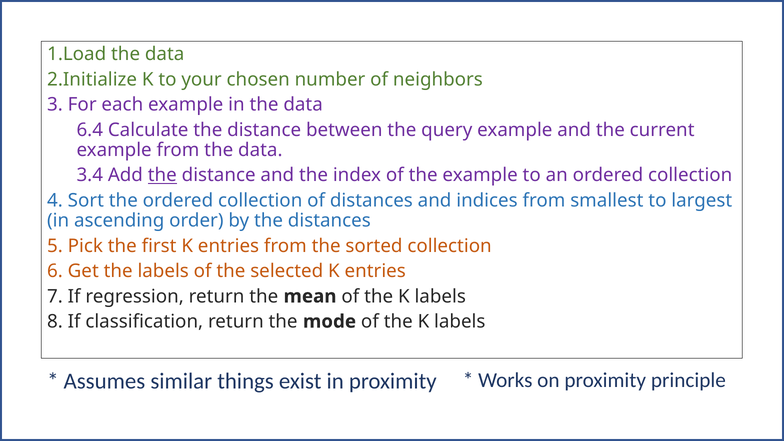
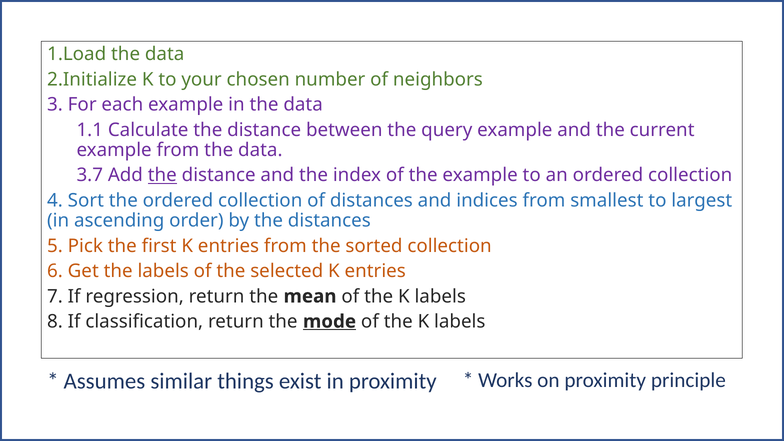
6.4: 6.4 -> 1.1 (90, 130)
3.4: 3.4 -> 3.7 (90, 175)
mode underline: none -> present (330, 322)
